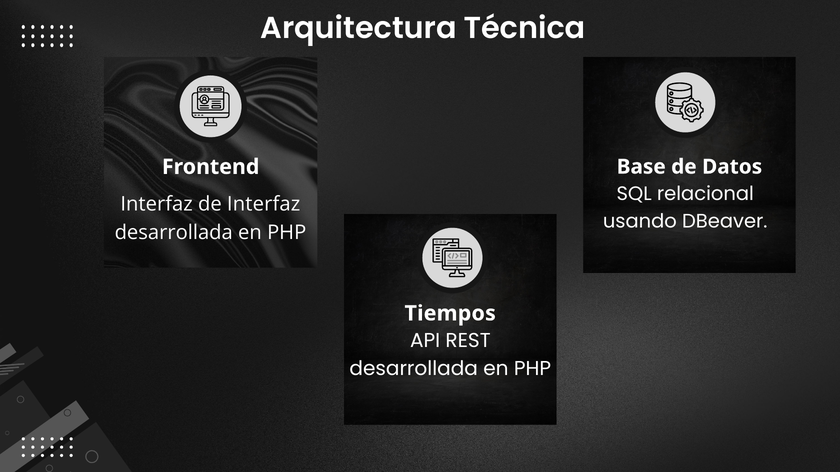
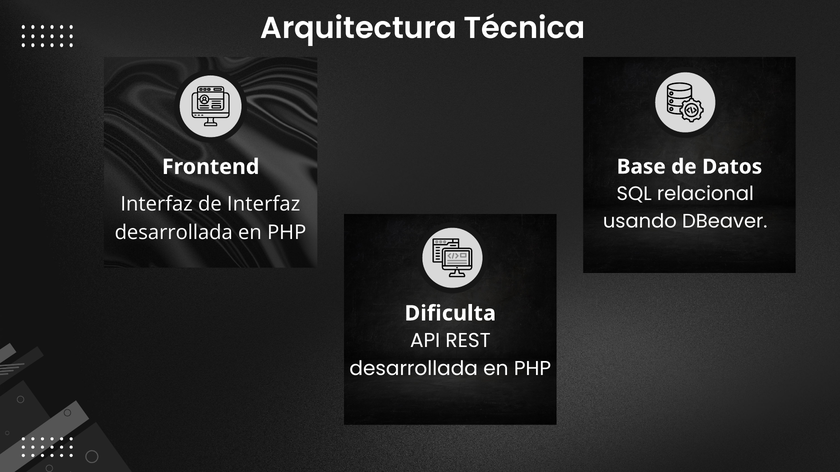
Tiempos: Tiempos -> Dificulta (450, 314)
